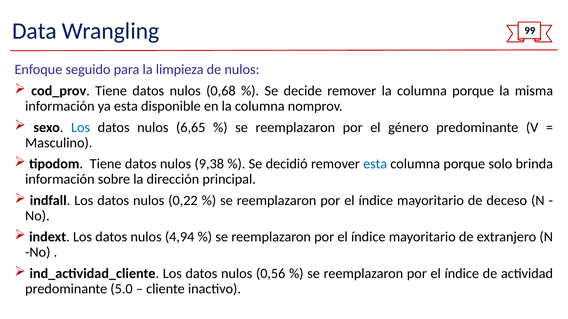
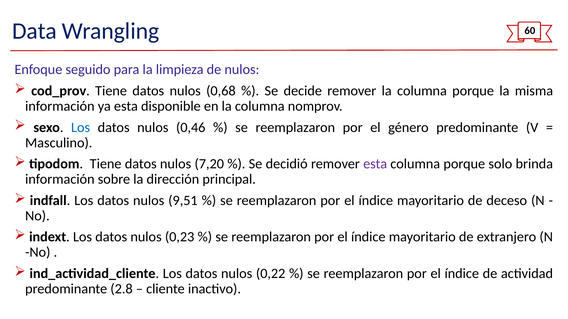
99: 99 -> 60 (530, 31)
6,65: 6,65 -> 0,46 (191, 128)
9,38: 9,38 -> 7,20 (209, 164)
esta colour: blue -> purple (375, 164)
0,22: 0,22 -> 9,51 (183, 201)
4,94: 4,94 -> 0,23 (180, 237)
0,56: 0,56 -> 0,22 (271, 274)
5.0: 5.0 -> 2.8 (122, 289)
